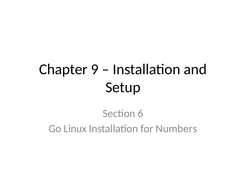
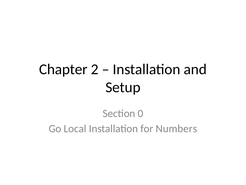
9: 9 -> 2 (95, 69)
6: 6 -> 0 (141, 113)
Linux: Linux -> Local (75, 128)
